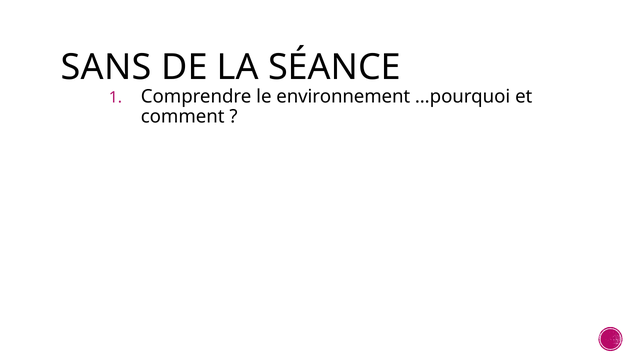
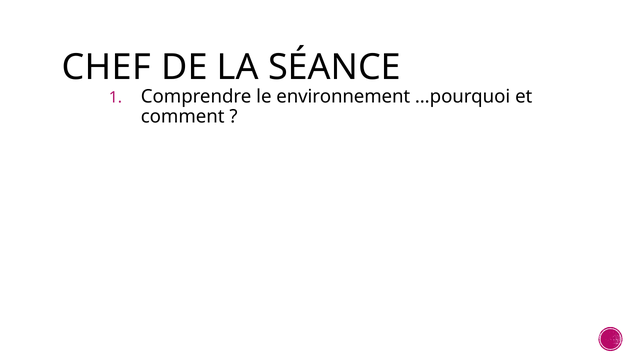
SANS: SANS -> CHEF (106, 67)
